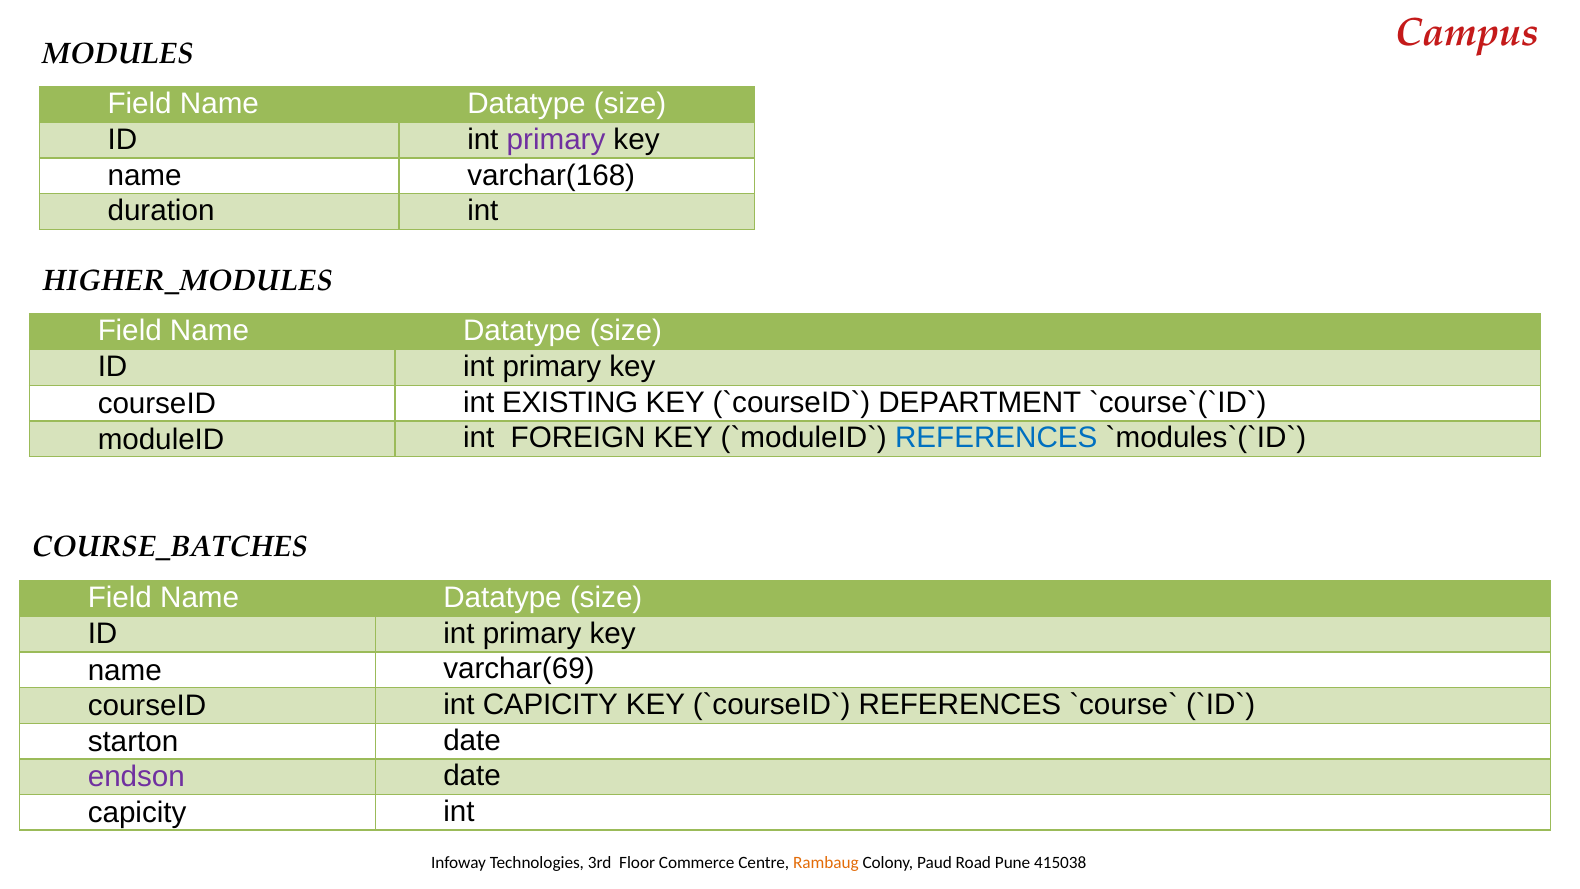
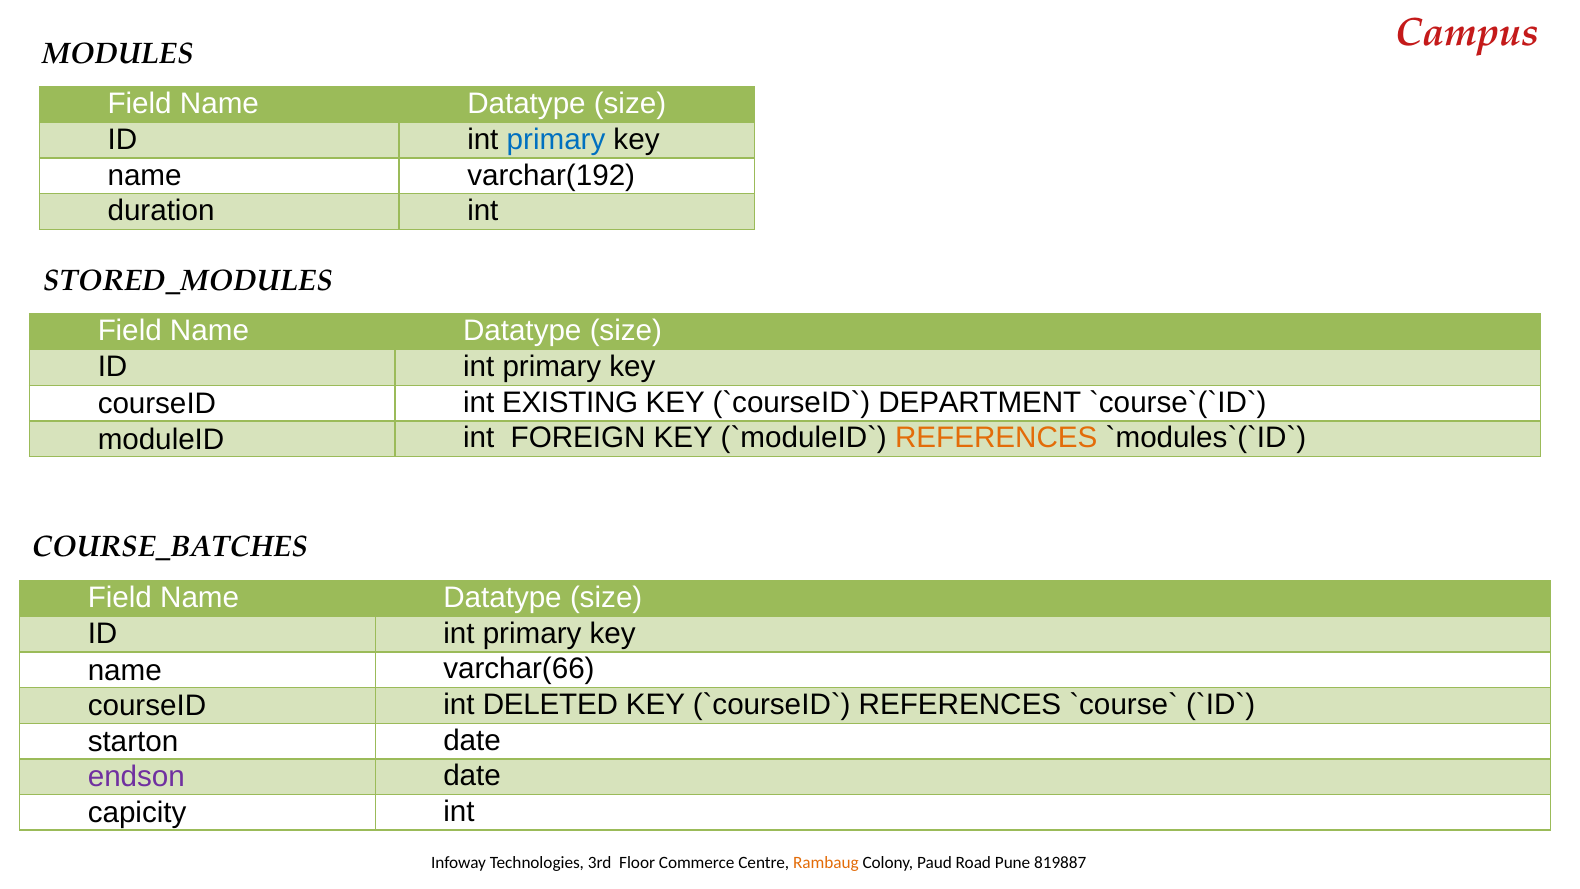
primary colour: purple -> blue (556, 140)
varchar(168: varchar(168 -> varchar(192 (551, 175)
HIGHER_MODULES: HIGHER_MODULES -> STORED_MODULES (188, 280)
REFERENCES colour: blue -> orange (996, 438)
varchar(69: varchar(69 -> varchar(66 (519, 669)
int CAPICITY: CAPICITY -> DELETED (550, 705)
415038: 415038 -> 819887 (1060, 863)
